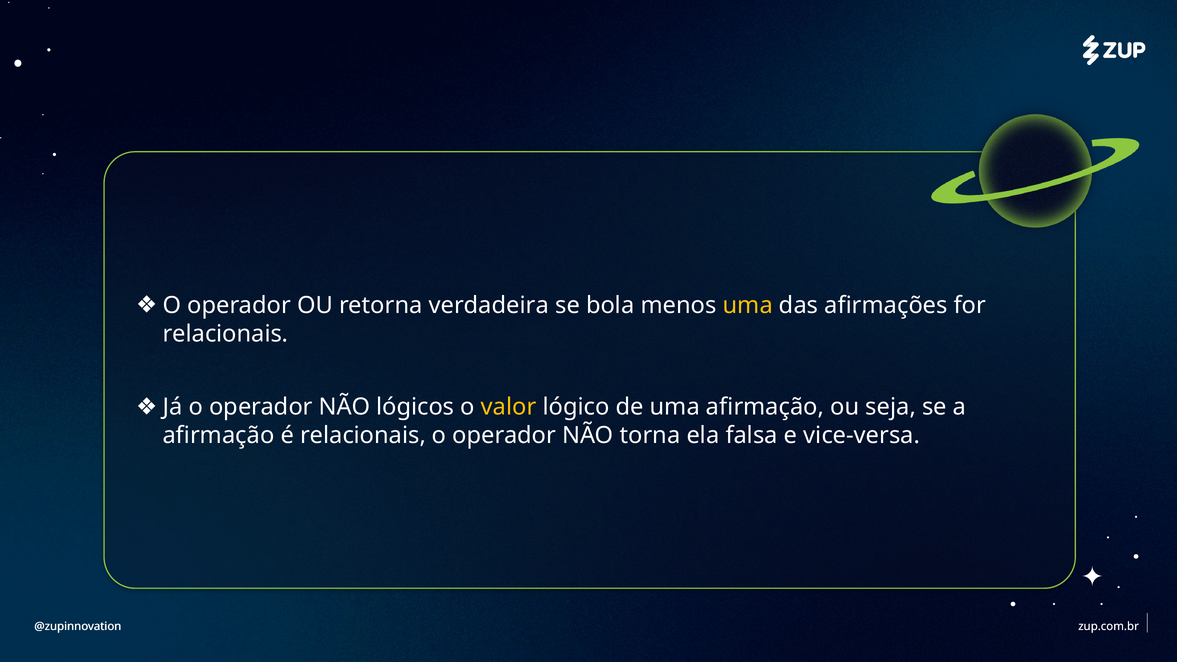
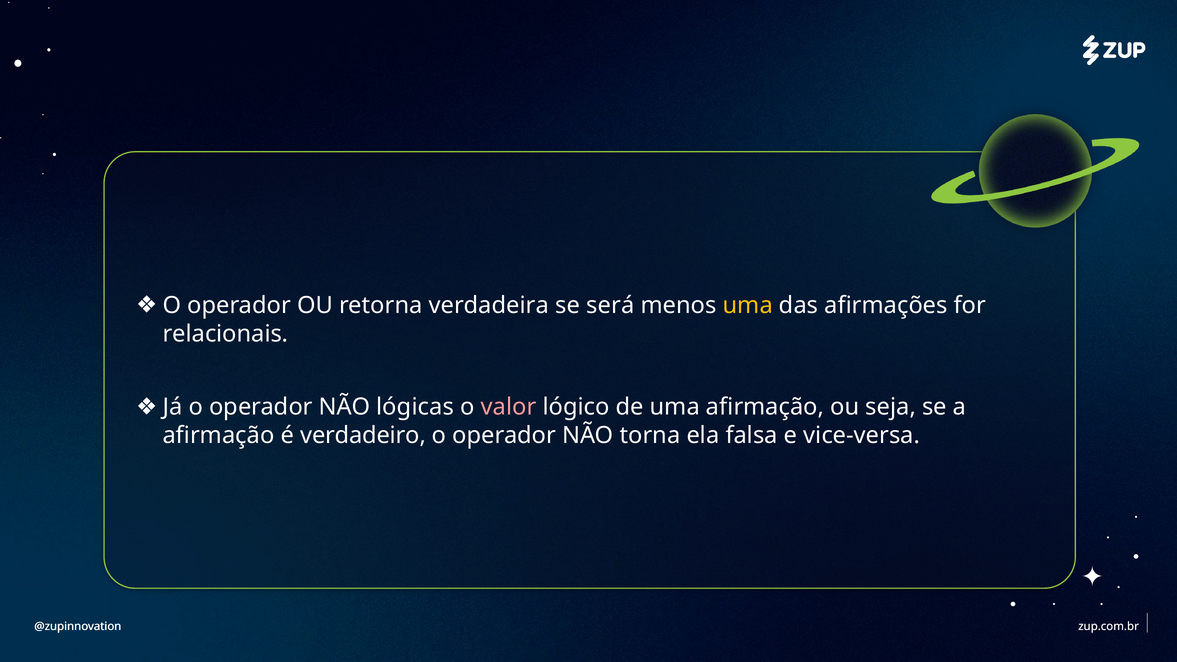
bola: bola -> será (610, 305)
lógicos: lógicos -> lógicas (415, 407)
valor colour: yellow -> pink (509, 407)
é relacionais: relacionais -> verdadeiro (363, 436)
